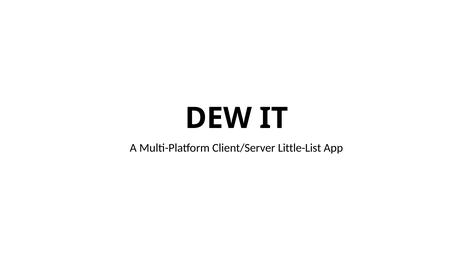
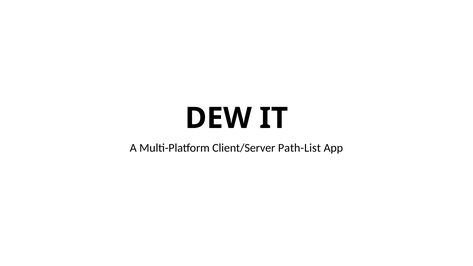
Little-List: Little-List -> Path-List (299, 148)
